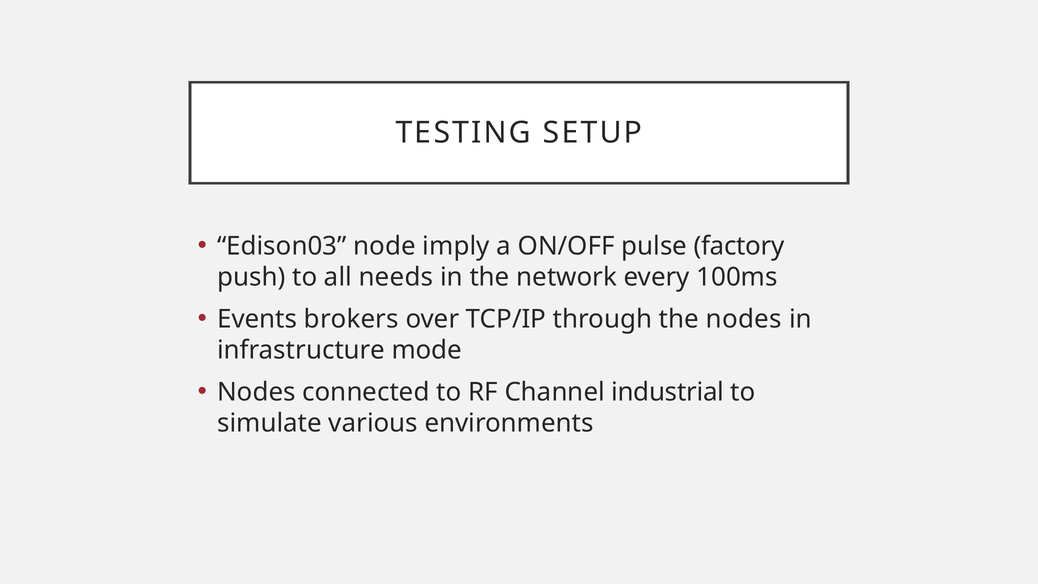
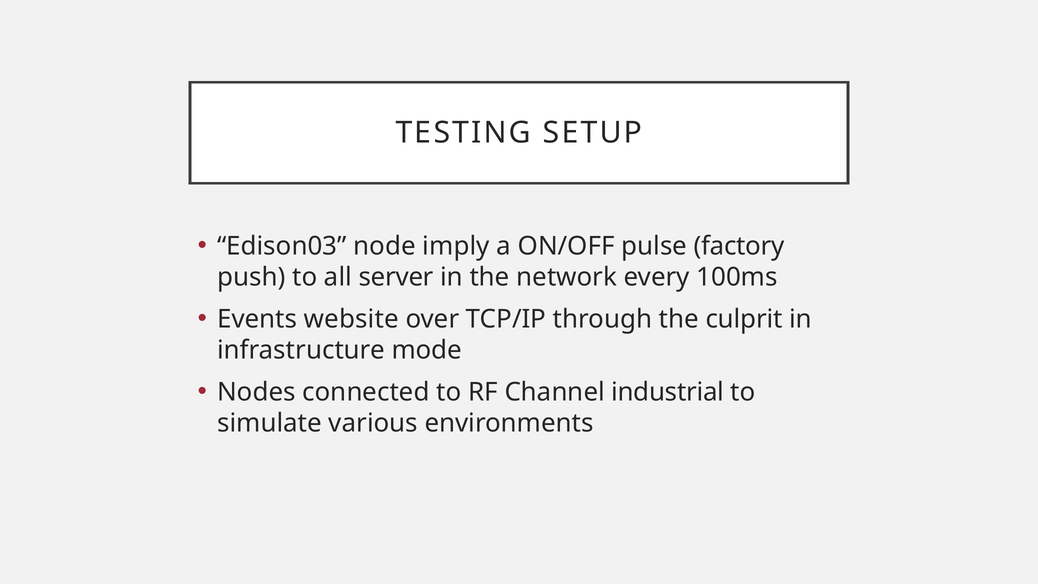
needs: needs -> server (396, 277)
brokers: brokers -> website (351, 319)
the nodes: nodes -> culprit (744, 319)
